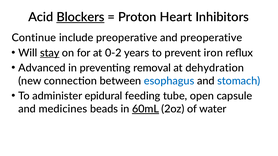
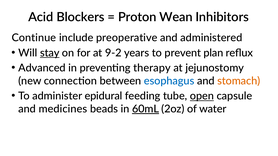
Blockers underline: present -> none (80, 17)
Heart: Heart -> Wean (176, 17)
and preoperative: preoperative -> administered (211, 38)
0-2: 0-2 -> 9-2 (113, 53)
iron: iron -> plan (213, 53)
removal: removal -> therapy (152, 68)
dehydration: dehydration -> jejunostomy (215, 68)
stomach colour: blue -> orange (239, 81)
open underline: none -> present (202, 96)
